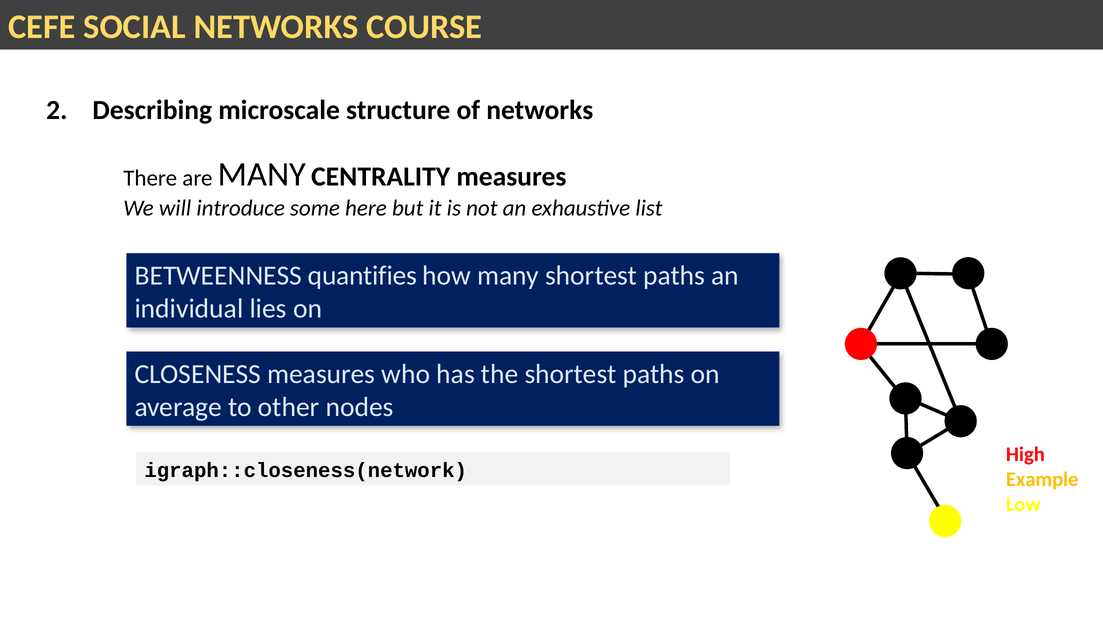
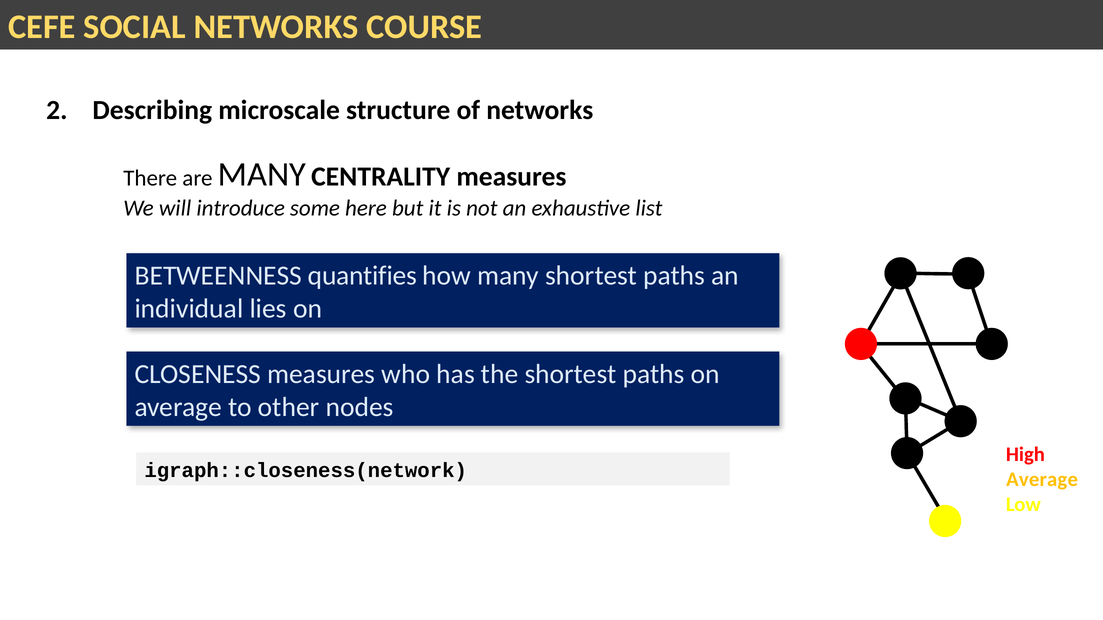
Example: Example -> Average (1042, 480)
